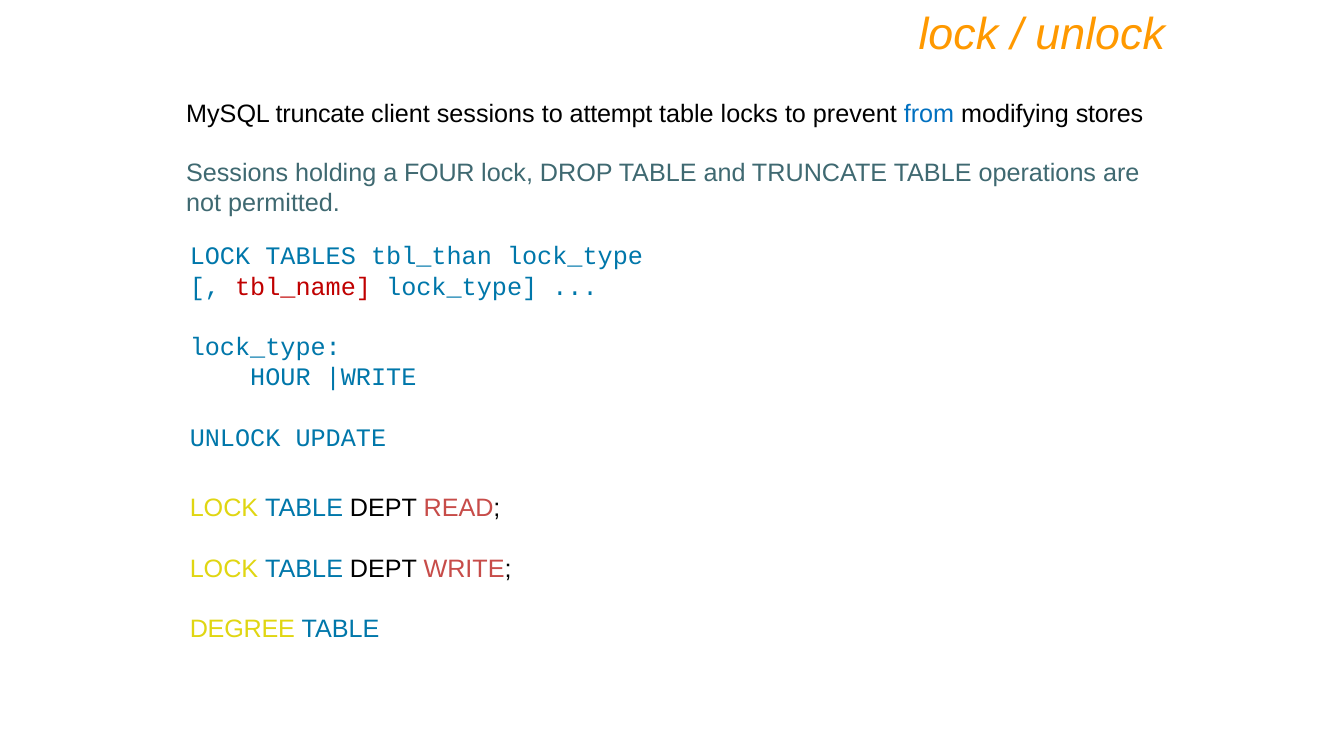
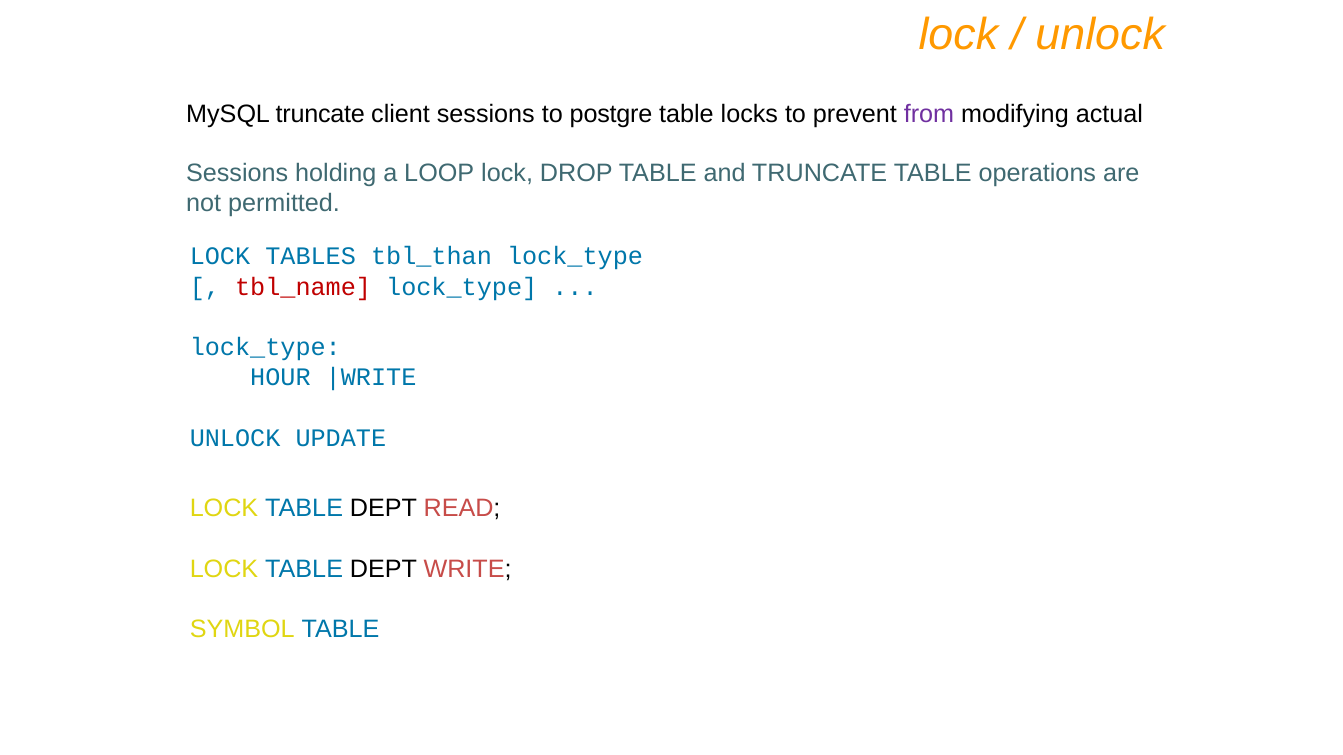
attempt: attempt -> postgre (611, 114)
from colour: blue -> purple (929, 114)
stores: stores -> actual (1109, 114)
FOUR: FOUR -> LOOP (439, 173)
DEGREE: DEGREE -> SYMBOL (242, 630)
